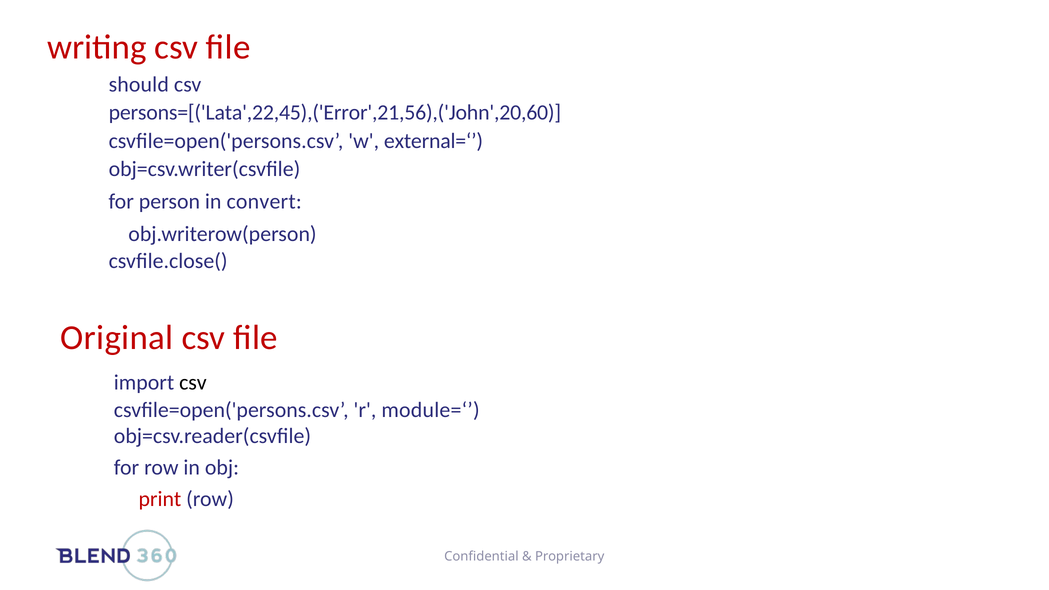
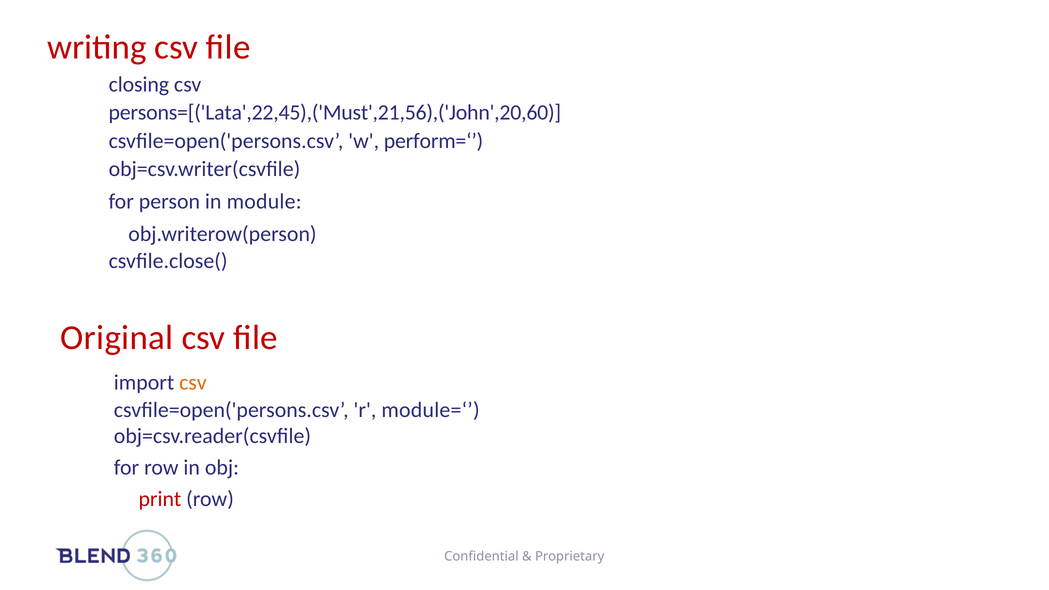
should: should -> closing (139, 84)
persons=[('Lata',22,45),('Error',21,56),('John',20,60: persons=[('Lata',22,45),('Error',21,56),('John',20,60 -> persons=[('Lata',22,45),('Must',21,56),('John',20,60 (335, 113)
external=‘: external=‘ -> perform=‘ (434, 141)
convert: convert -> module (264, 202)
csv colour: black -> orange (193, 382)
